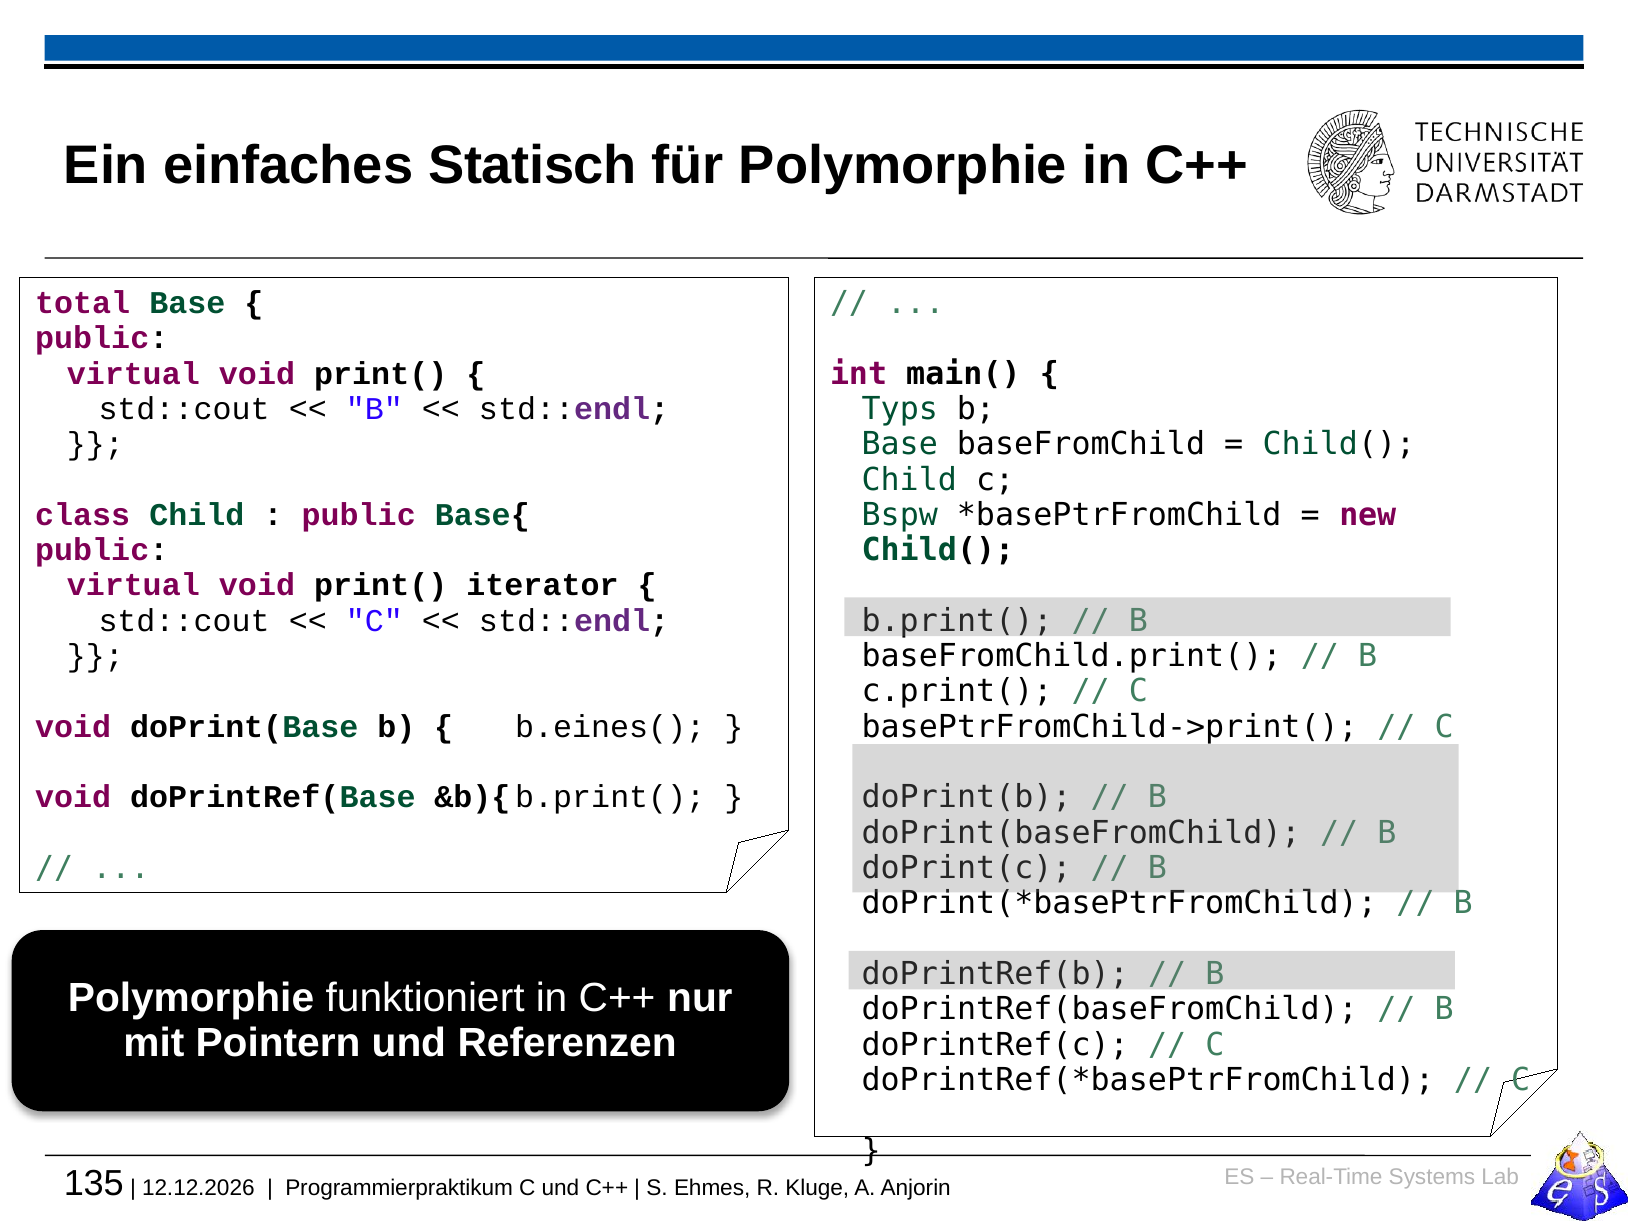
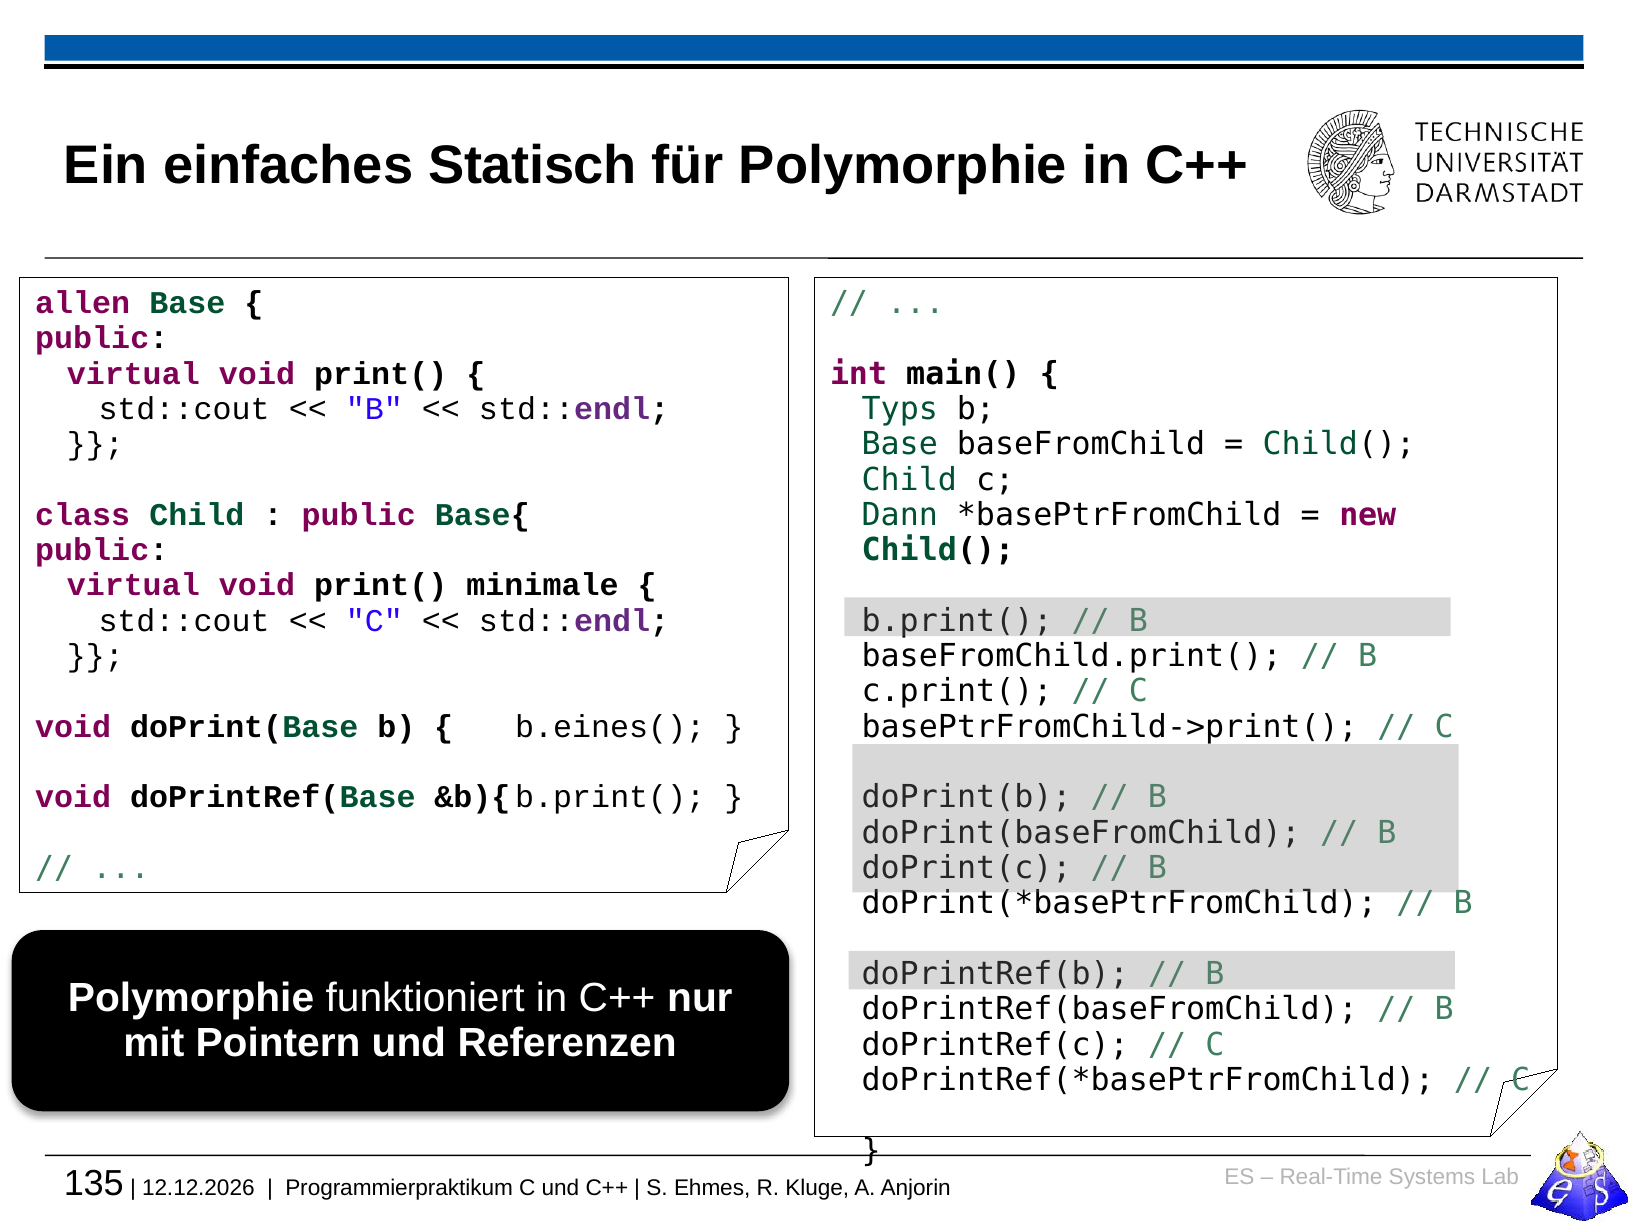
total: total -> allen (83, 303)
Bspw: Bspw -> Dann (900, 515)
iterator: iterator -> minimale (542, 586)
